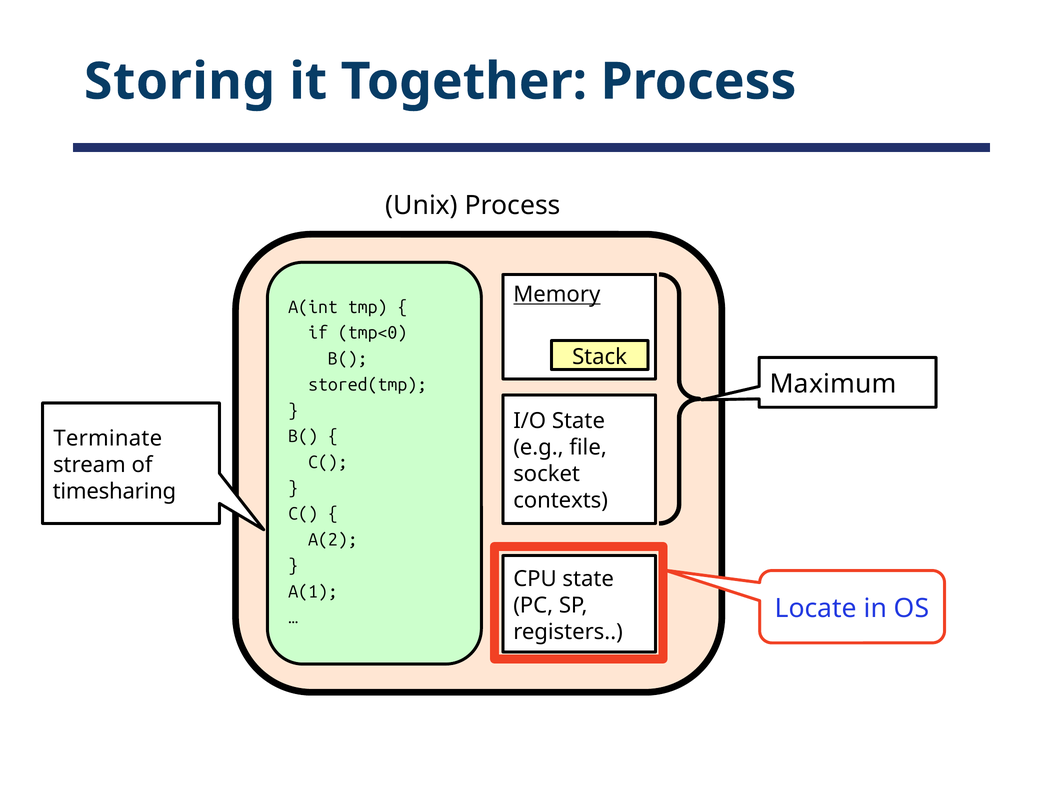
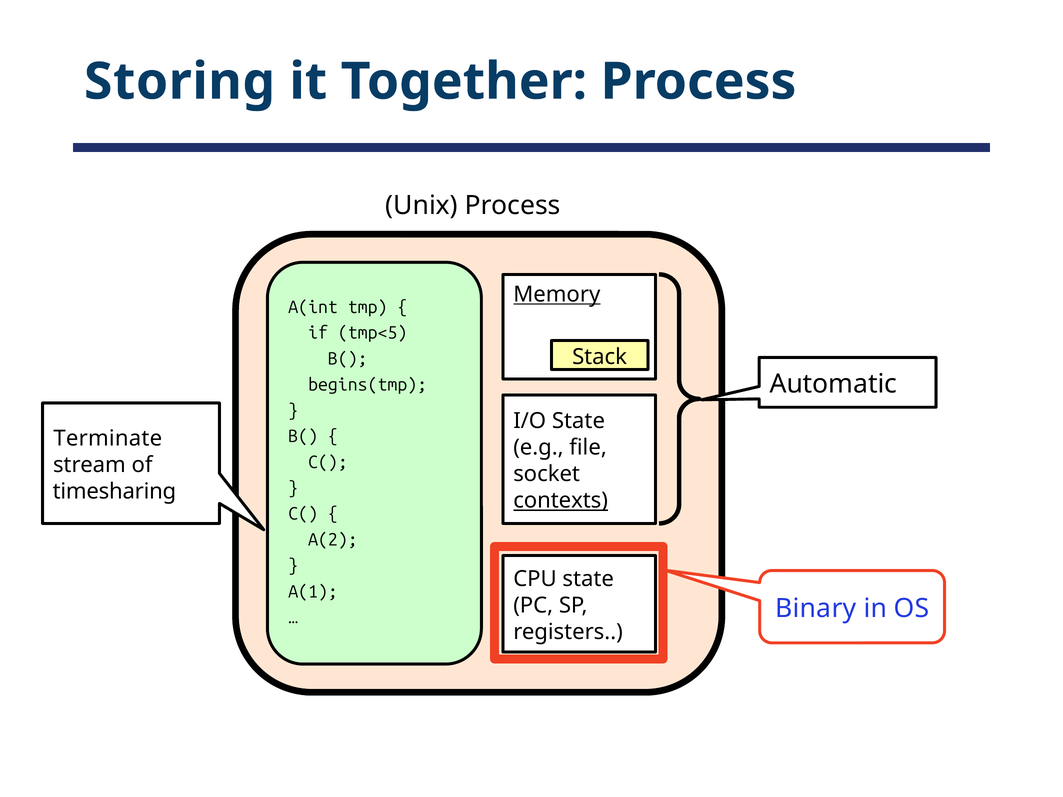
tmp<0: tmp<0 -> tmp<5 (373, 333)
Maximum: Maximum -> Automatic (833, 384)
stored(tmp: stored(tmp -> begins(tmp (368, 385)
contexts underline: none -> present (561, 501)
Locate: Locate -> Binary (816, 609)
